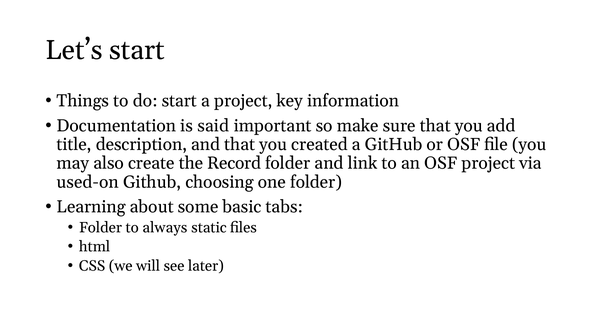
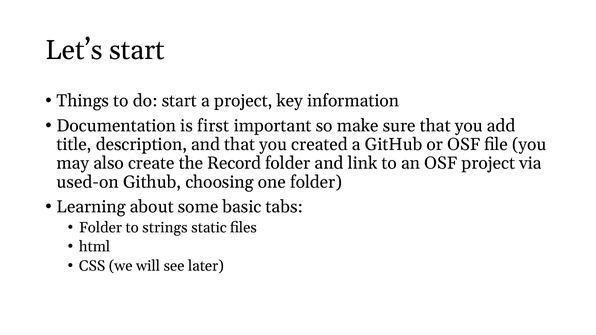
said: said -> first (213, 126)
always: always -> strings (165, 228)
